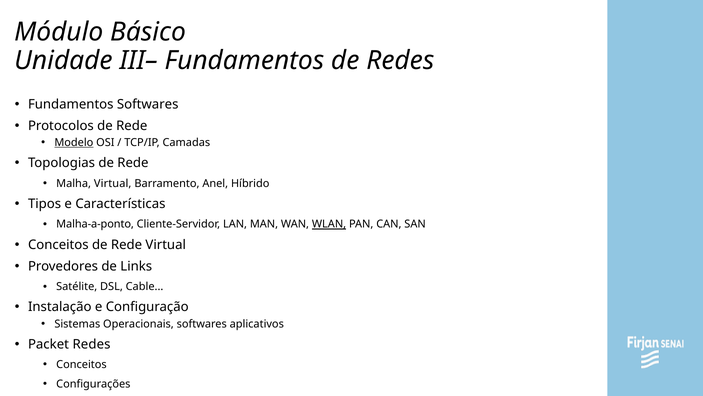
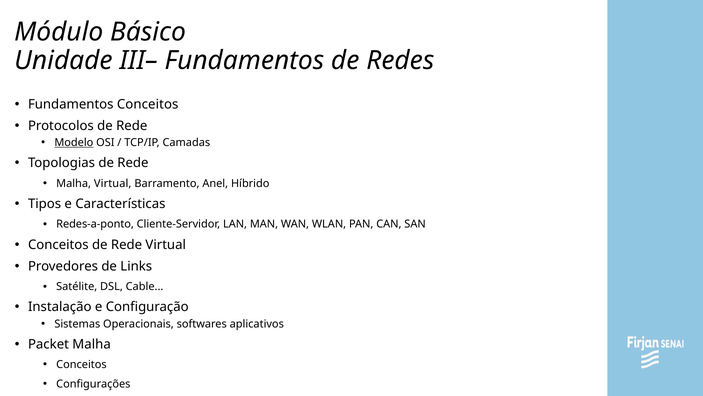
Fundamentos Softwares: Softwares -> Conceitos (148, 104)
Malha-a-ponto: Malha-a-ponto -> Redes-a-ponto (95, 224)
WLAN underline: present -> none (329, 224)
Packet Redes: Redes -> Malha (92, 344)
